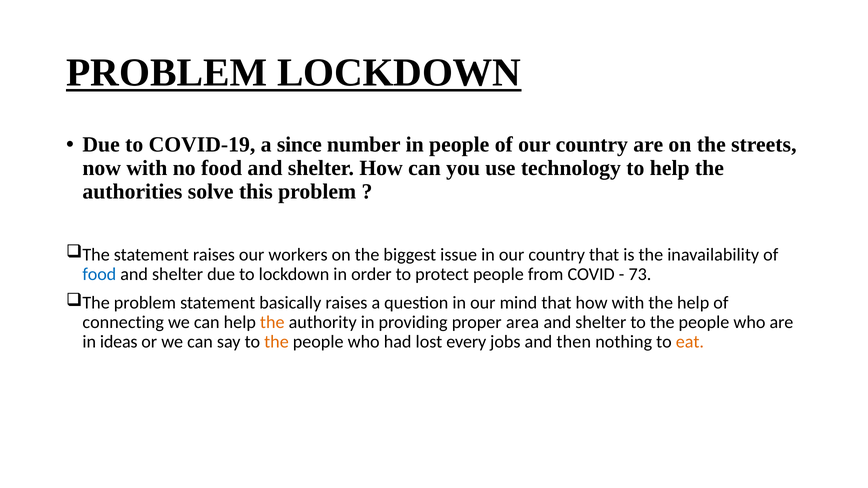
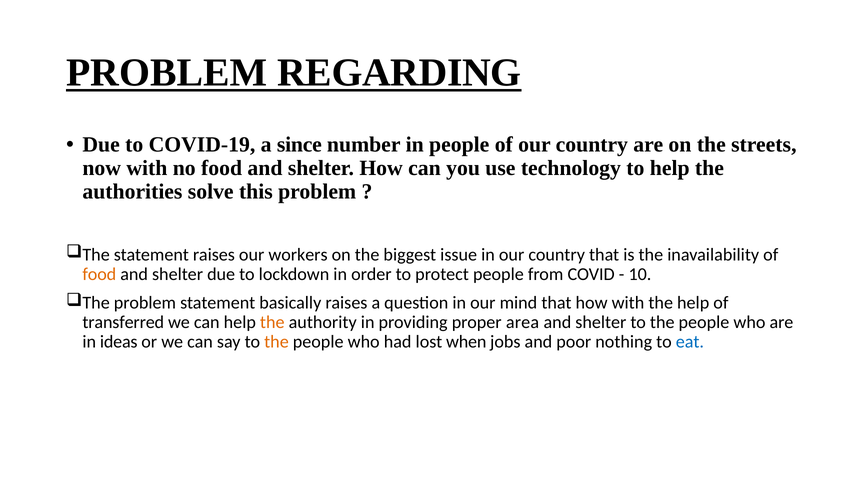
PROBLEM LOCKDOWN: LOCKDOWN -> REGARDING (399, 73)
food colour: blue -> orange (99, 274)
73: 73 -> 10 (640, 274)
connecting: connecting -> transferred (123, 322)
every: every -> when (466, 342)
then: then -> poor (574, 342)
eat colour: orange -> blue (690, 342)
